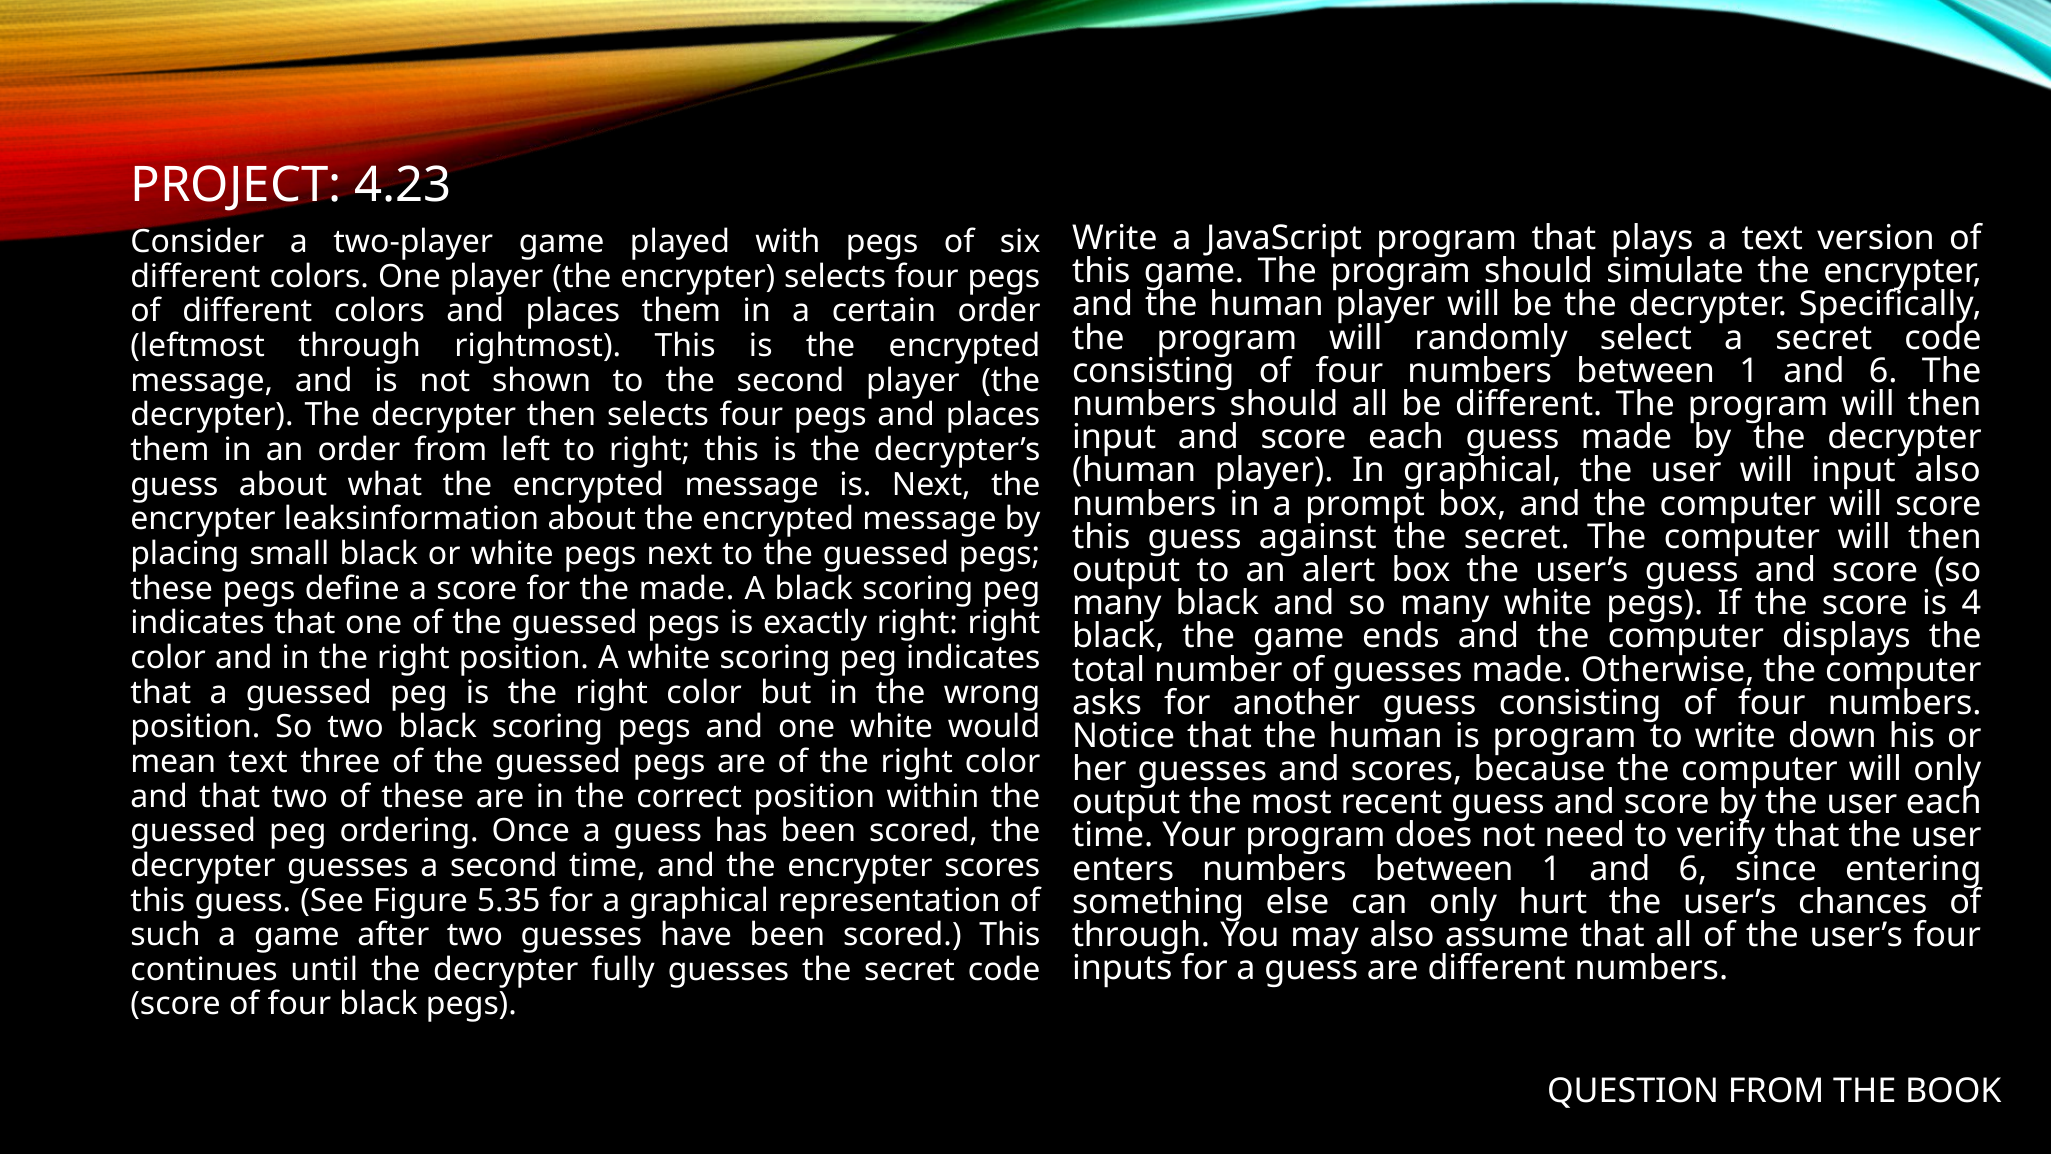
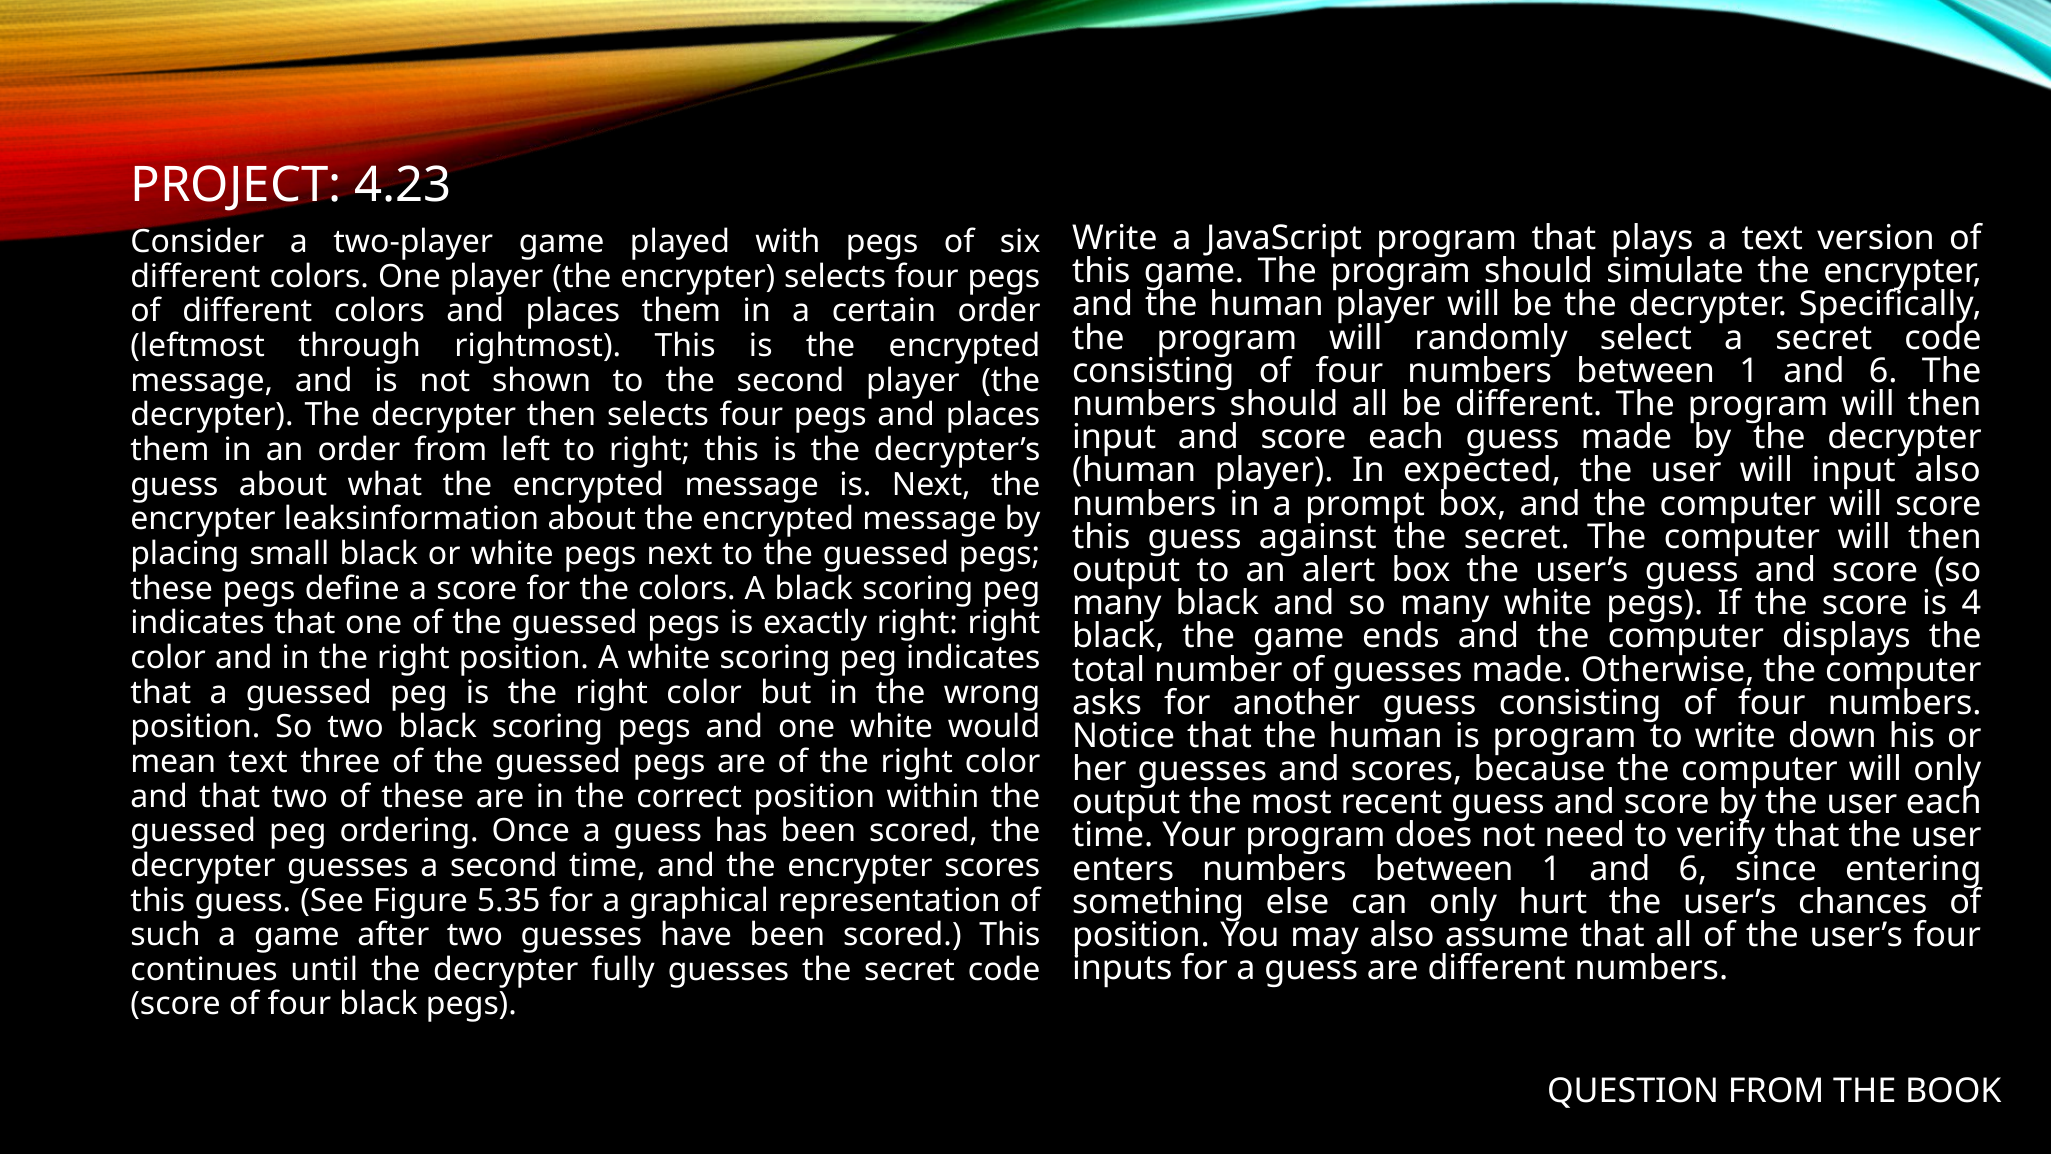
In graphical: graphical -> expected (1482, 470)
the made: made -> colors (687, 588)
through: through -> position (1141, 935)
